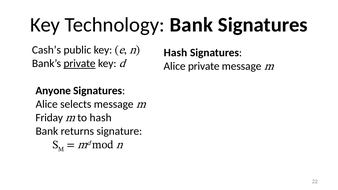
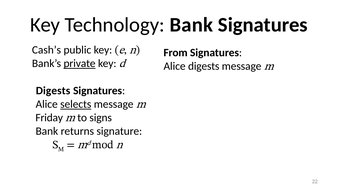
Hash: Hash -> From (176, 53)
Alice private: private -> digests (204, 66)
Anyone: Anyone -> Digests (53, 91)
selects underline: none -> present (76, 104)
to hash: hash -> signs (101, 118)
